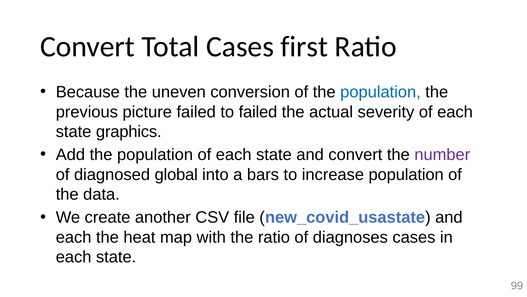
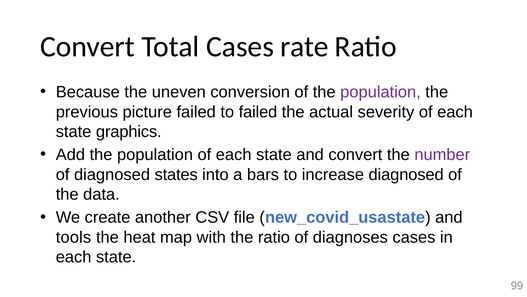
first: first -> rate (304, 46)
population colour: blue -> purple (380, 92)
global: global -> states (176, 174)
increase population: population -> diagnosed (406, 174)
each: each -> tools (74, 237)
